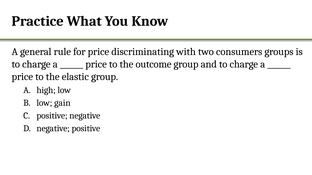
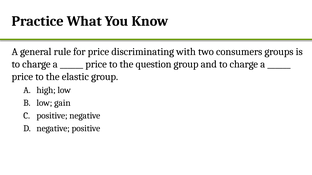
outcome: outcome -> question (154, 64)
